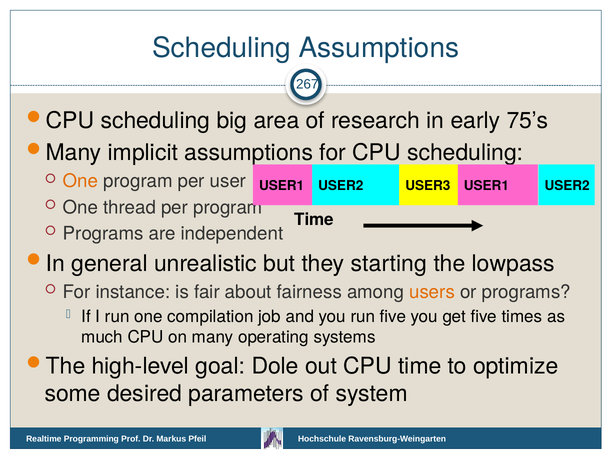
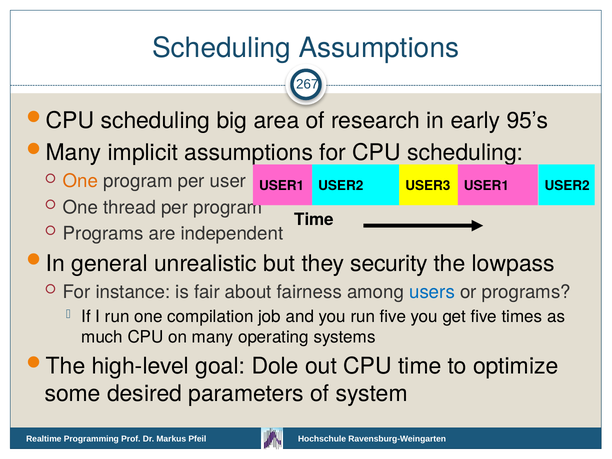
75’s: 75’s -> 95’s (527, 121)
starting: starting -> security (389, 263)
users colour: orange -> blue (432, 292)
